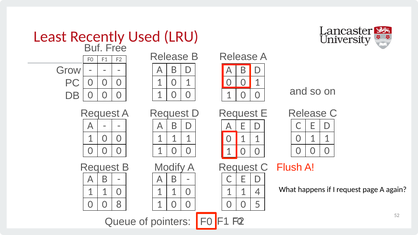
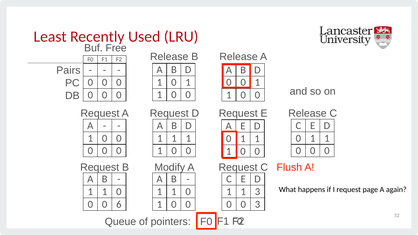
Grow: Grow -> Pairs (68, 70)
1 4: 4 -> 3 (258, 192)
8: 8 -> 6 (119, 204)
0 5: 5 -> 3 (258, 204)
